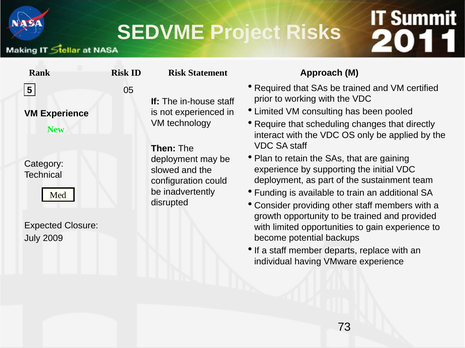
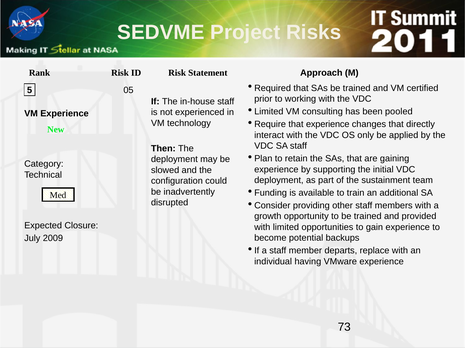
that scheduling: scheduling -> experience (328, 125)
